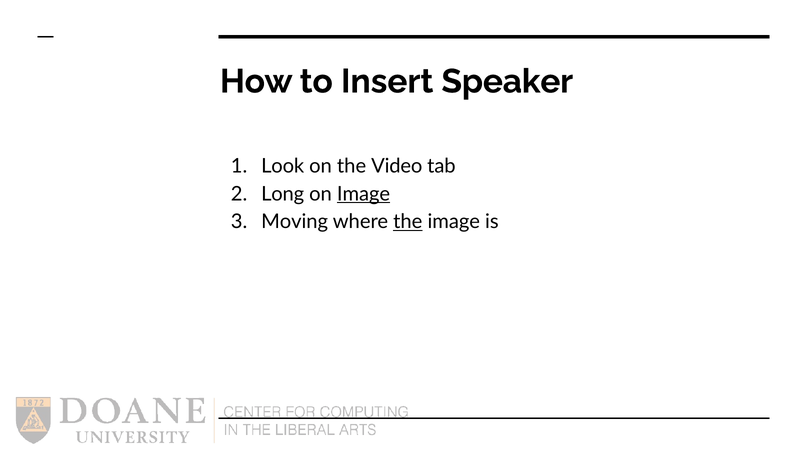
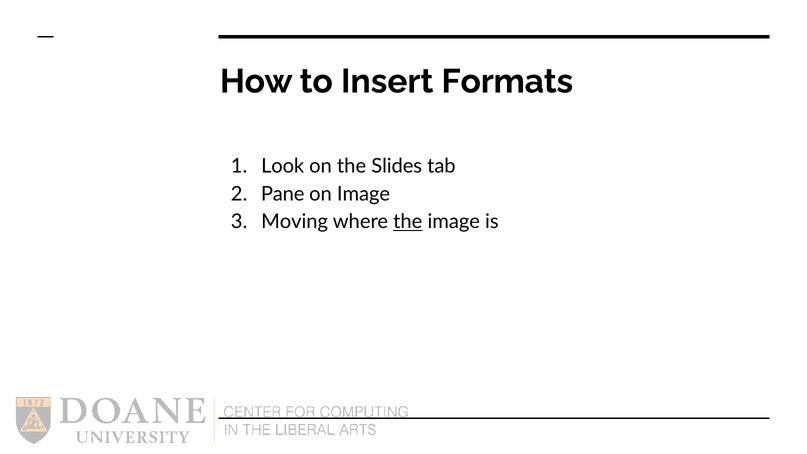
Speaker: Speaker -> Formats (507, 81)
Video: Video -> Slides (397, 166)
Long: Long -> Pane (283, 194)
Image underline: present -> none (364, 194)
